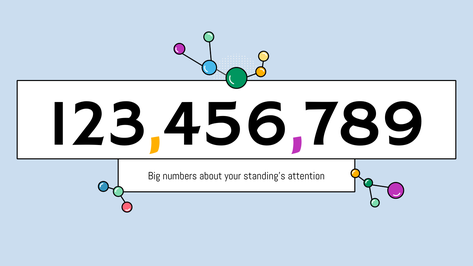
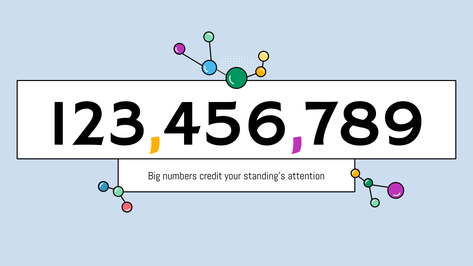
about: about -> credit (211, 176)
